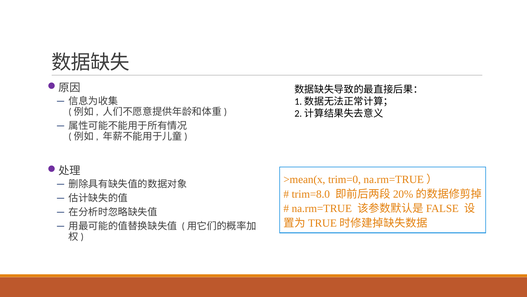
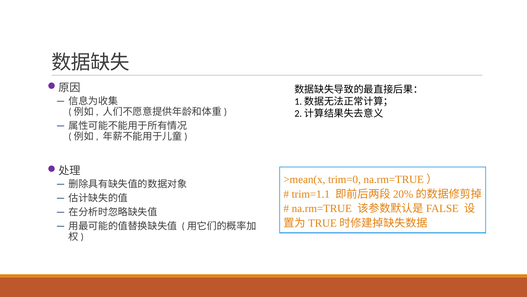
trim=8.0: trim=8.0 -> trim=1.1 (311, 194)
